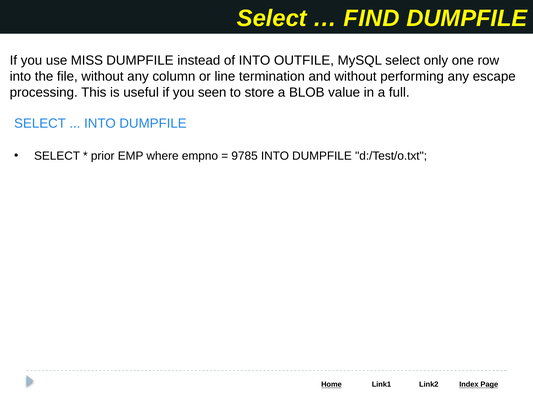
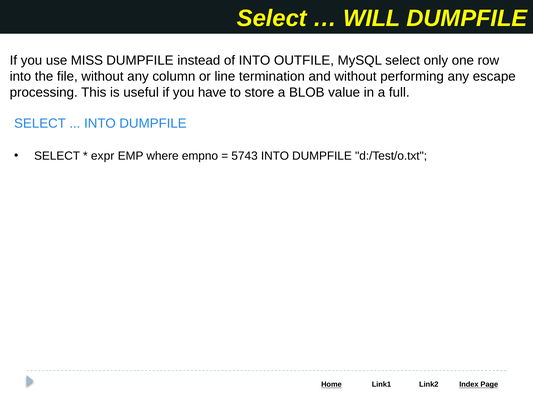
FIND: FIND -> WILL (372, 18)
seen: seen -> have (212, 92)
prior: prior -> expr (103, 156)
9785: 9785 -> 5743 (245, 156)
